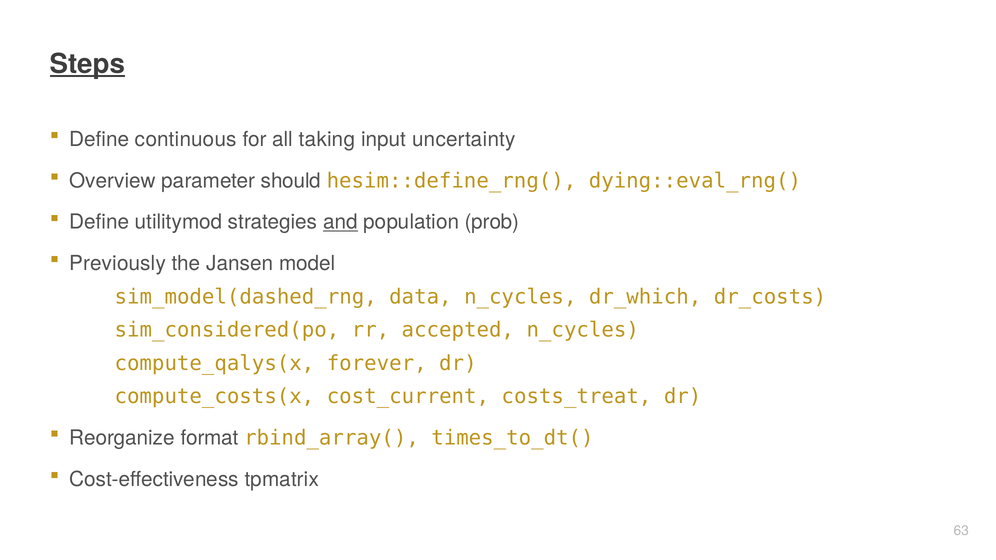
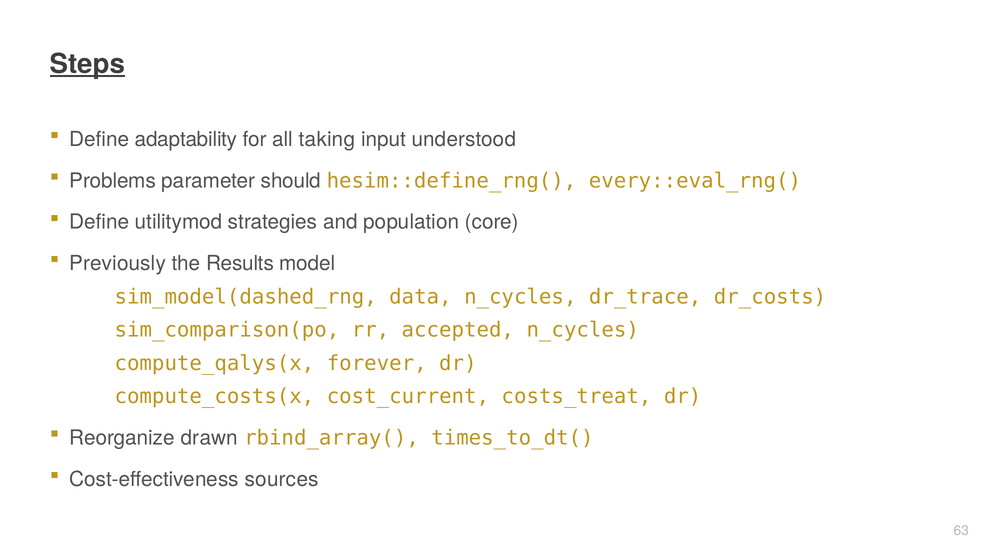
continuous: continuous -> adaptability (186, 139)
uncertainty: uncertainty -> understood (464, 139)
Overview: Overview -> Problems (113, 181)
dying::eval_rng(: dying::eval_rng( -> every::eval_rng( (695, 181)
and underline: present -> none (340, 222)
prob: prob -> core (492, 222)
Jansen: Jansen -> Results (240, 264)
dr_which: dr_which -> dr_trace (645, 297)
sim_considered(po: sim_considered(po -> sim_comparison(po (227, 330)
format: format -> drawn (209, 438)
tpmatrix: tpmatrix -> sources (282, 480)
